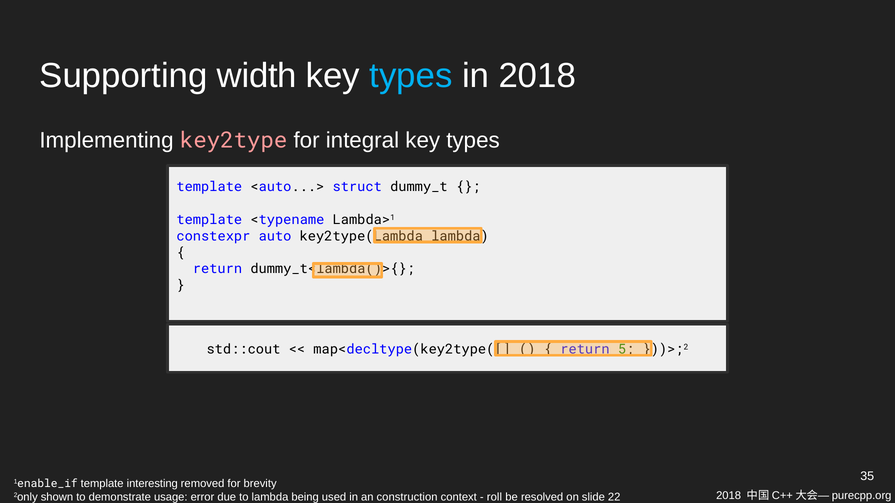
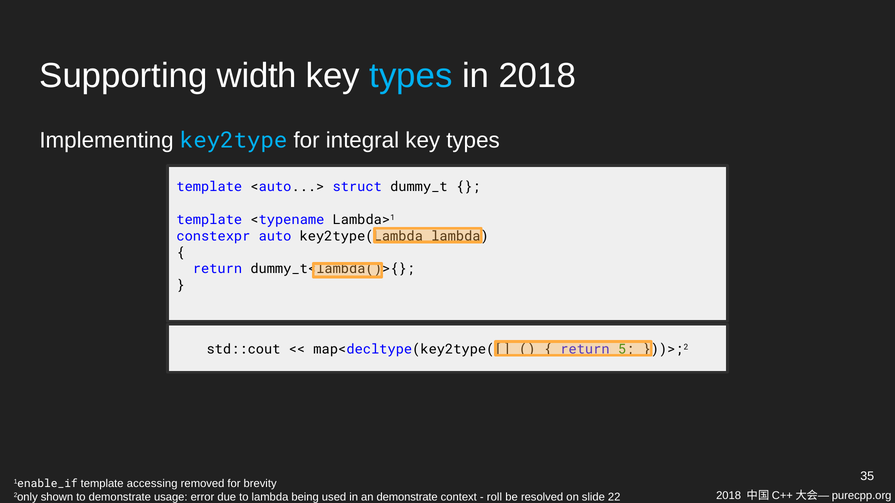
key2type colour: pink -> light blue (234, 141)
interesting: interesting -> accessing (152, 484)
an construction: construction -> demonstrate (407, 497)
